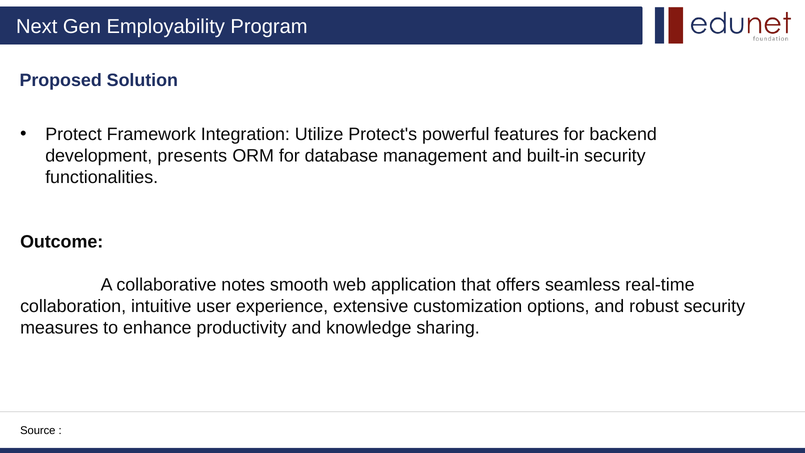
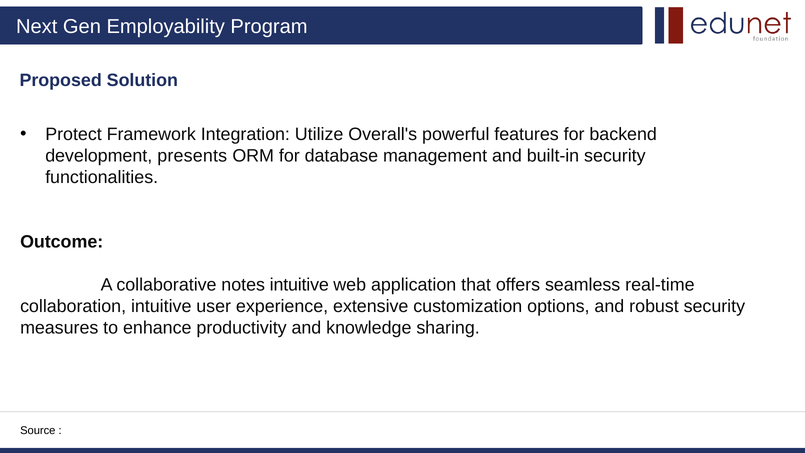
Protect's: Protect's -> Overall's (383, 134)
notes smooth: smooth -> intuitive (299, 285)
